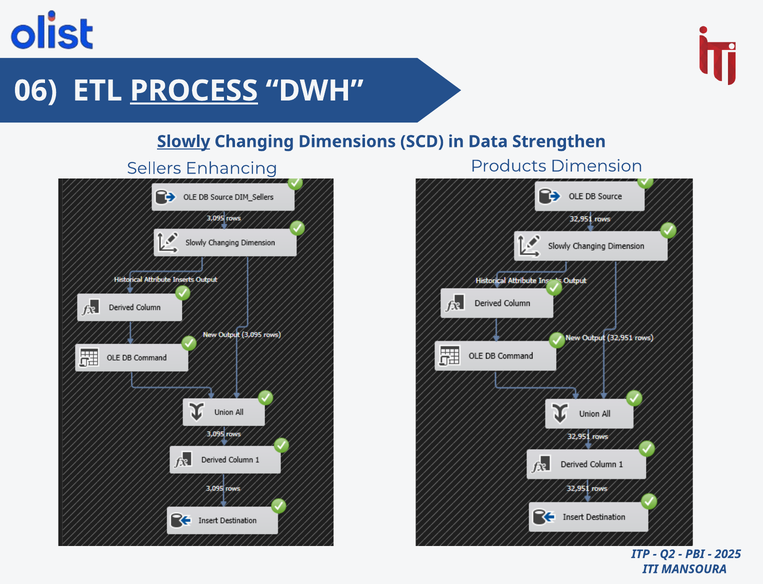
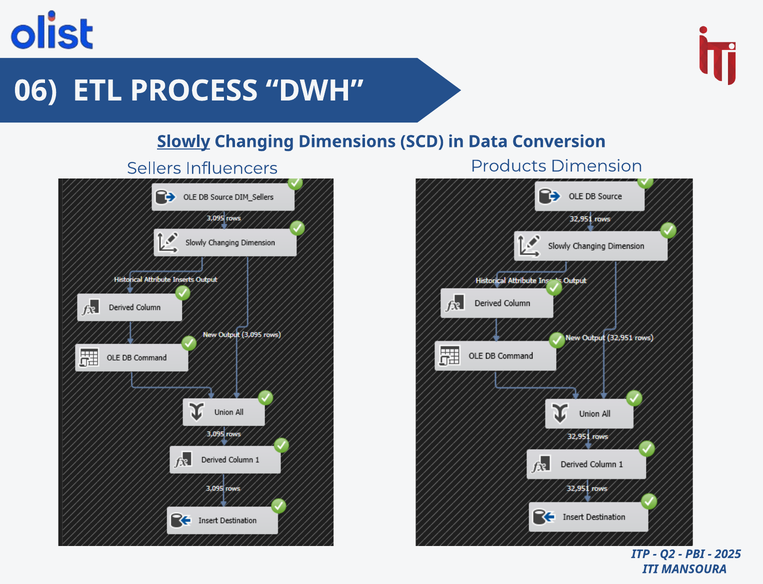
PROCESS underline: present -> none (194, 91)
Strengthen: Strengthen -> Conversion (559, 141)
Enhancing: Enhancing -> Influencers (232, 168)
